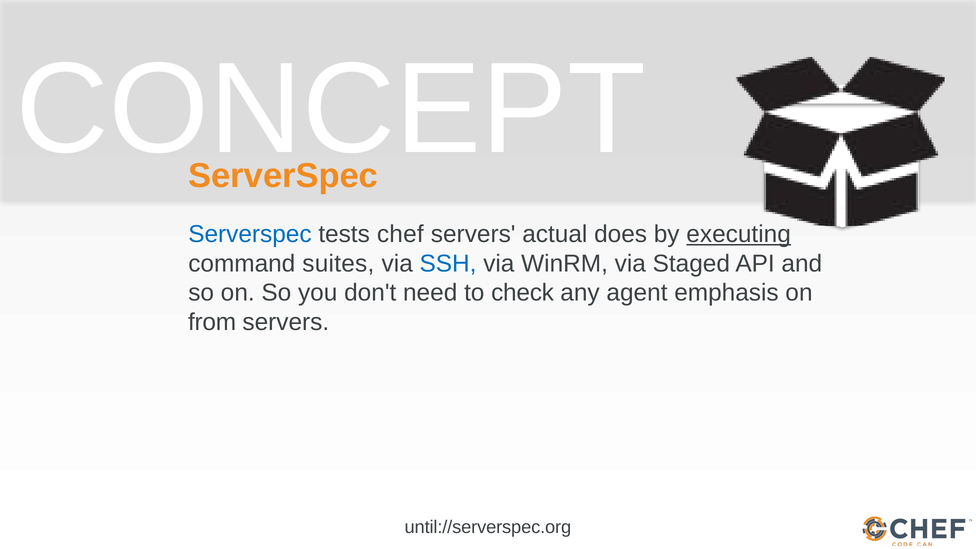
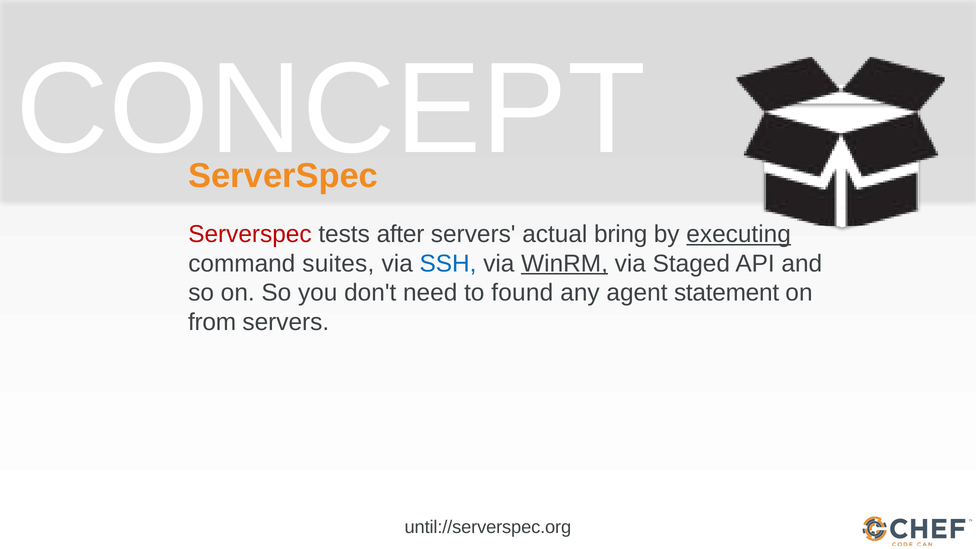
Serverspec colour: blue -> red (250, 234)
chef: chef -> after (401, 234)
does: does -> bring (621, 234)
WinRM underline: none -> present (565, 263)
check: check -> found (522, 293)
emphasis: emphasis -> statement (727, 293)
